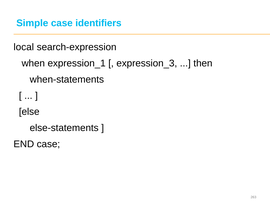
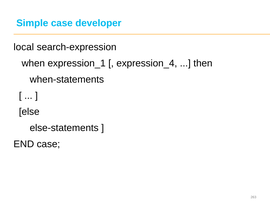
identifiers: identifiers -> developer (98, 23)
expression_3: expression_3 -> expression_4 (147, 63)
